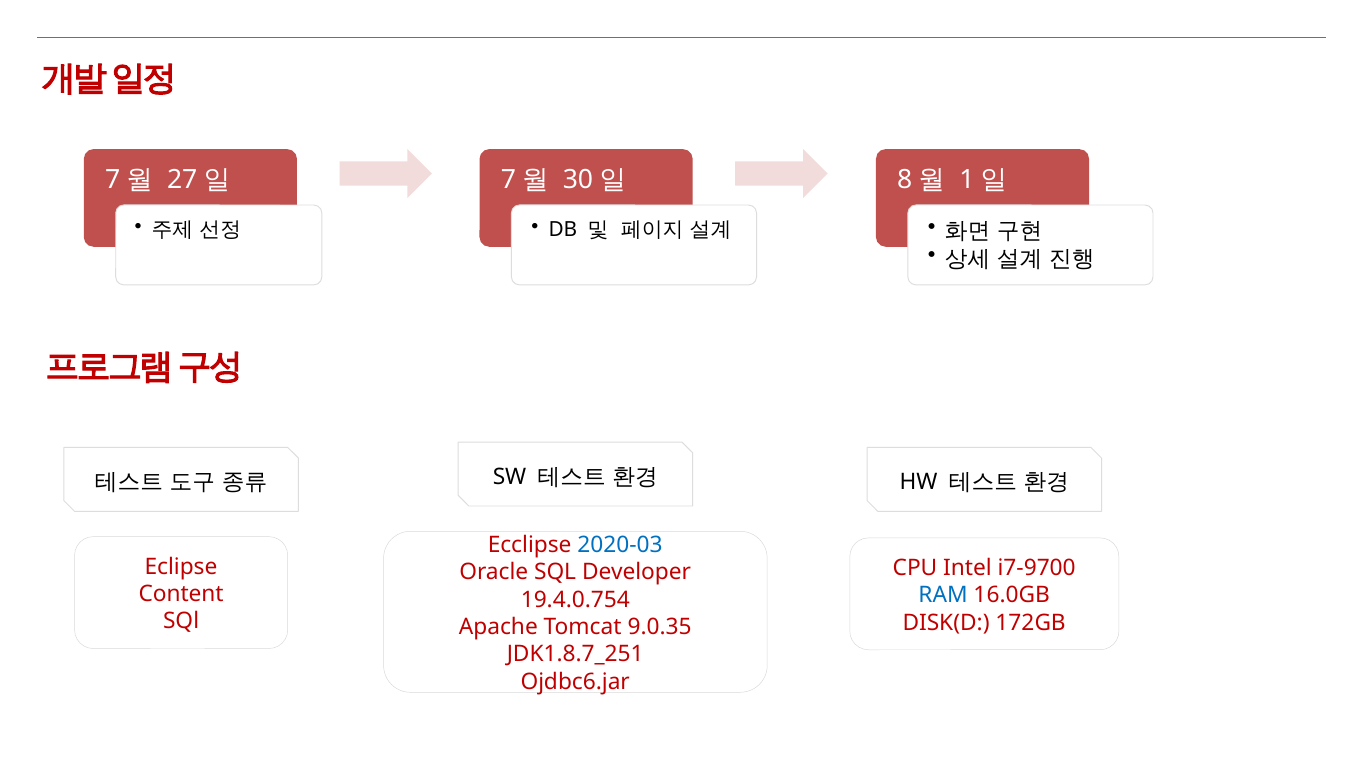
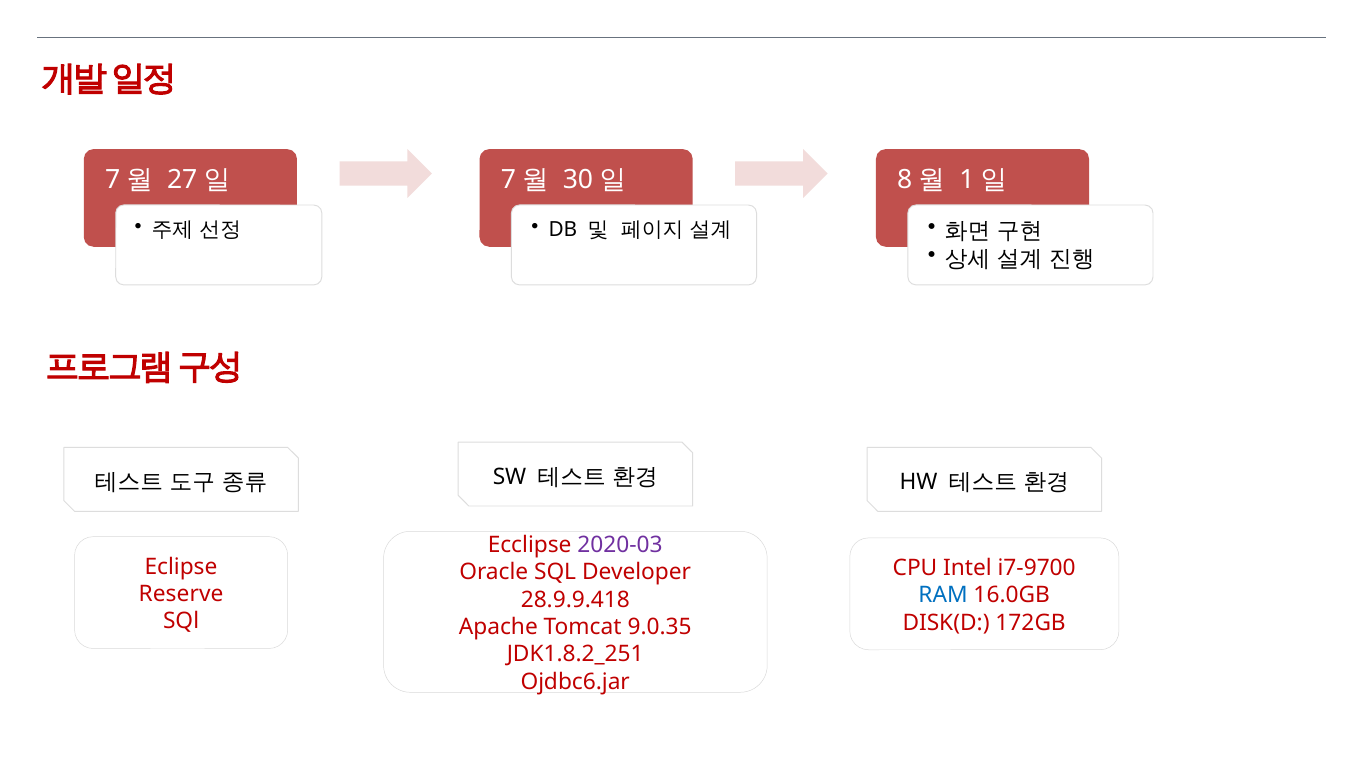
2020-03 colour: blue -> purple (620, 545)
Content: Content -> Reserve (181, 594)
19.4.0.754: 19.4.0.754 -> 28.9.9.418 (575, 600)
JDK1.8.7_251: JDK1.8.7_251 -> JDK1.8.2_251 (575, 654)
